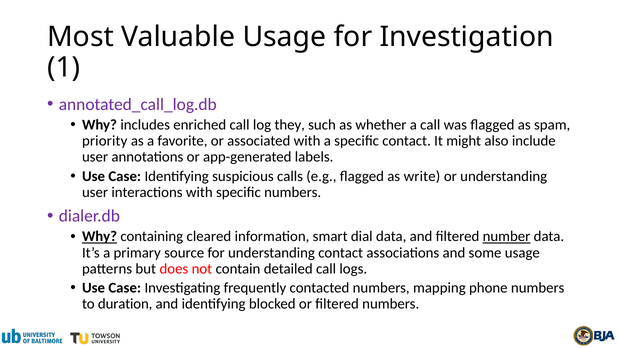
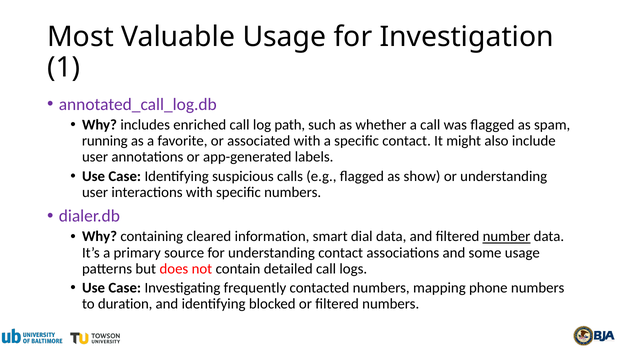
they: they -> path (290, 125)
priority: priority -> running (105, 141)
write: write -> show (422, 176)
Why underline: present -> none (100, 237)
